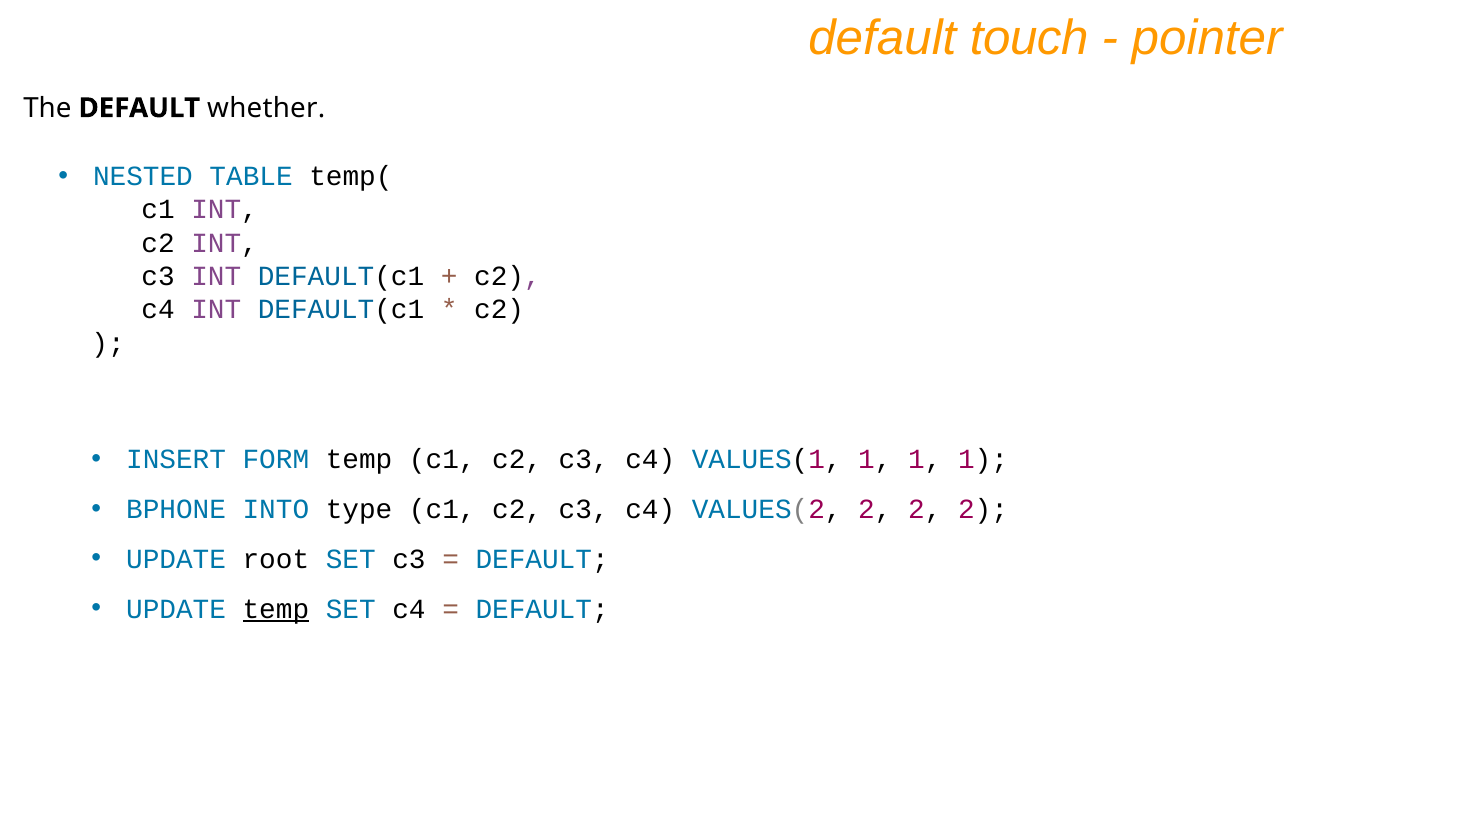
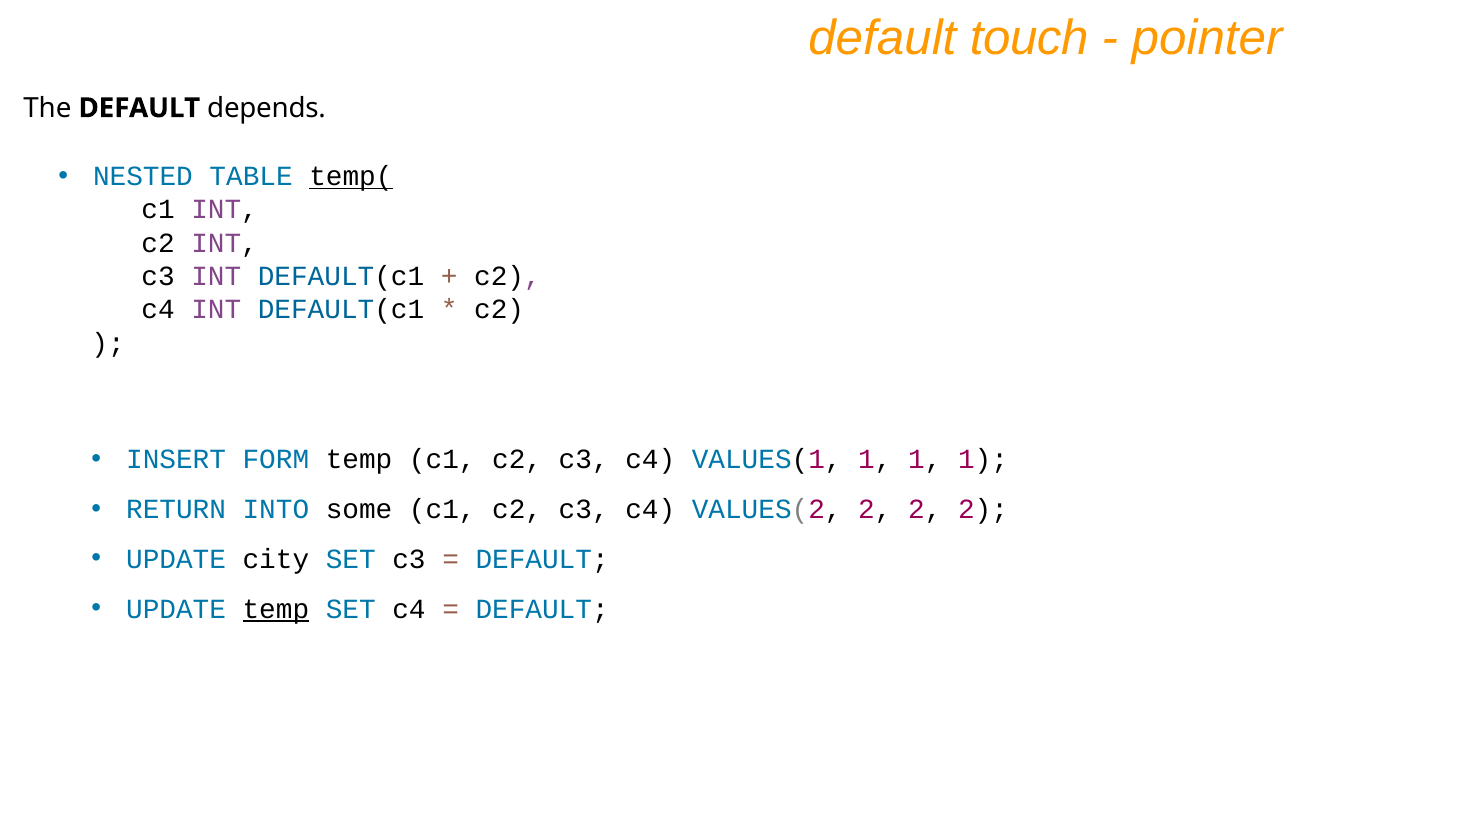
whether: whether -> depends (267, 108)
temp( underline: none -> present (351, 177)
BPHONE: BPHONE -> RETURN (176, 509)
type: type -> some (359, 509)
root: root -> city (276, 559)
